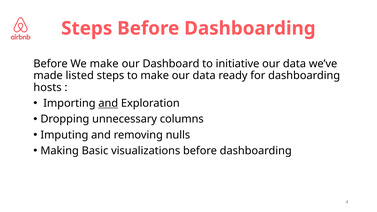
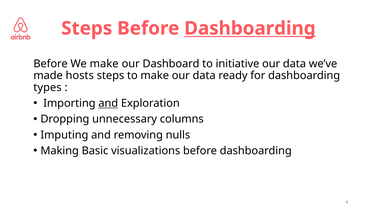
Dashboarding underline: none -> present (250, 28)
listed: listed -> hosts (80, 76)
hosts: hosts -> types (48, 87)
